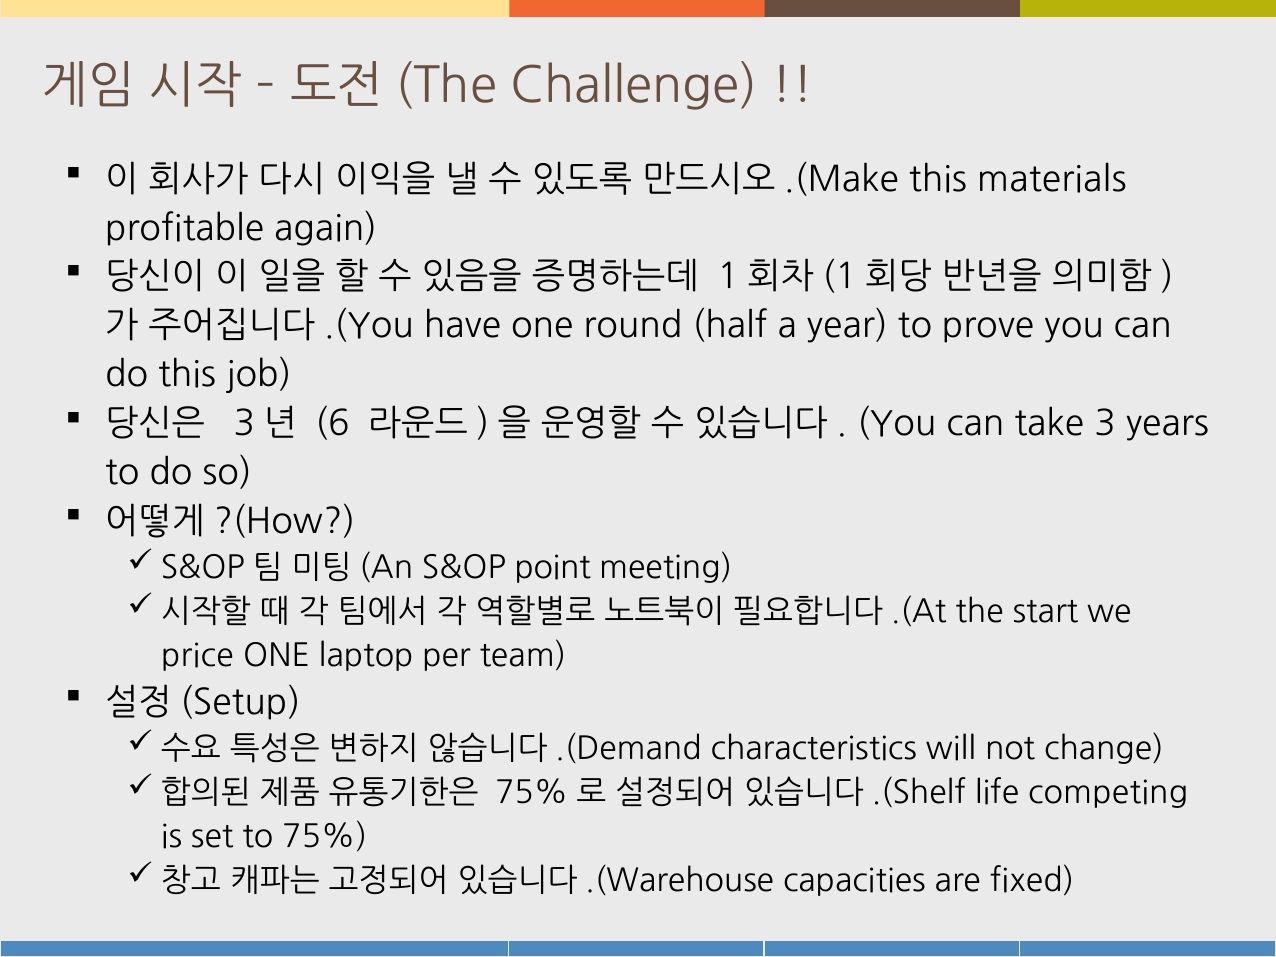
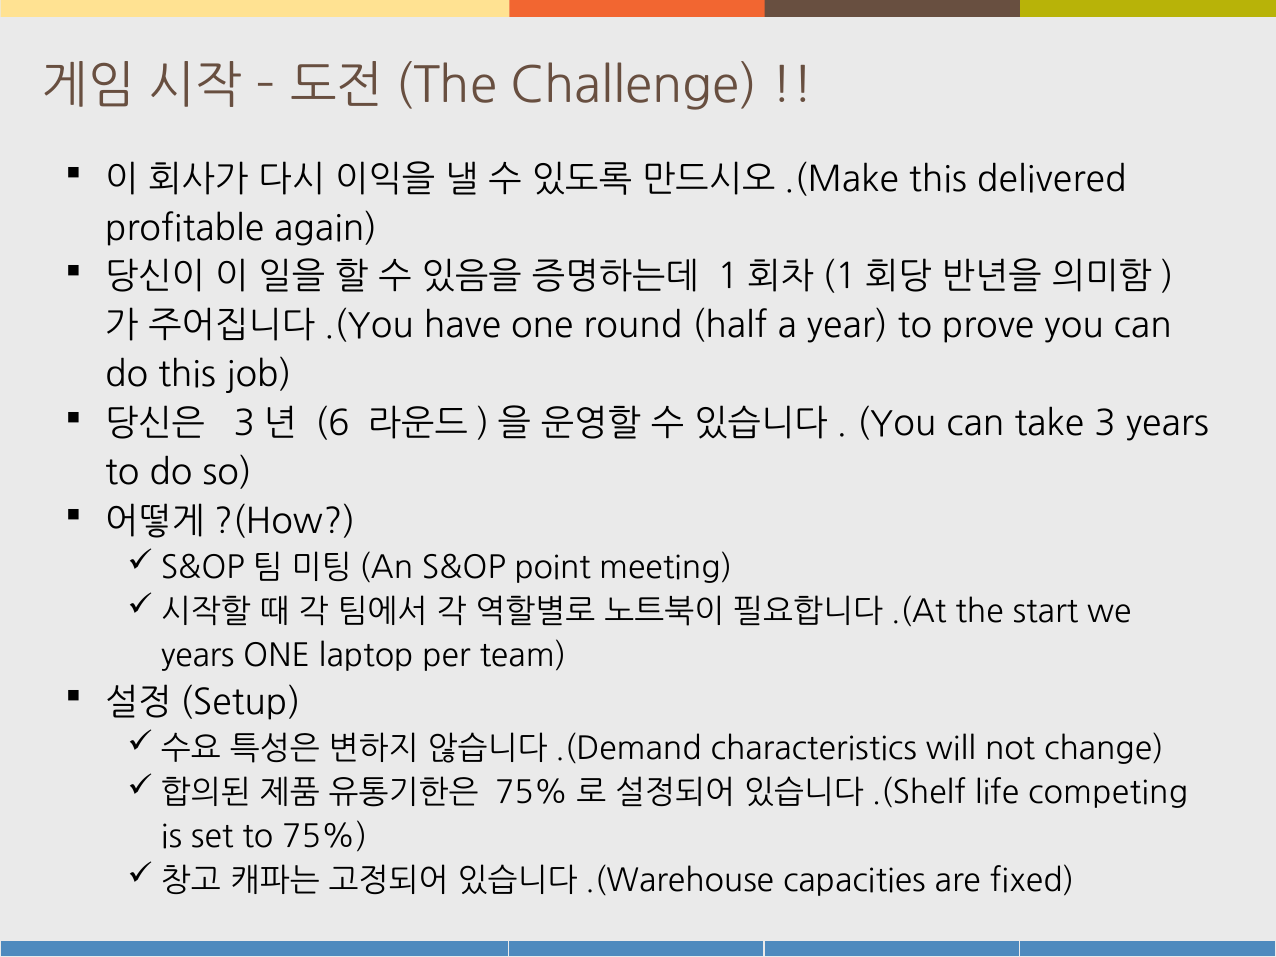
materials: materials -> delivered (1052, 179)
price: price -> years (198, 656)
